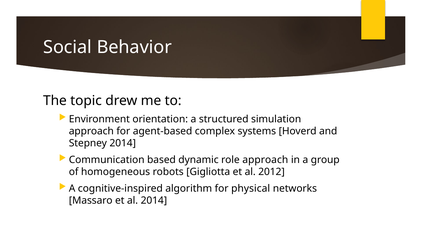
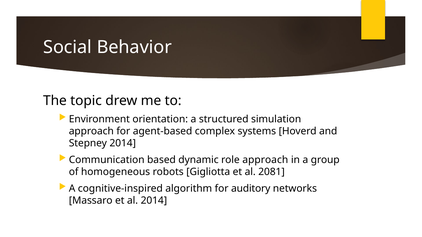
2012: 2012 -> 2081 (272, 172)
physical: physical -> auditory (251, 189)
